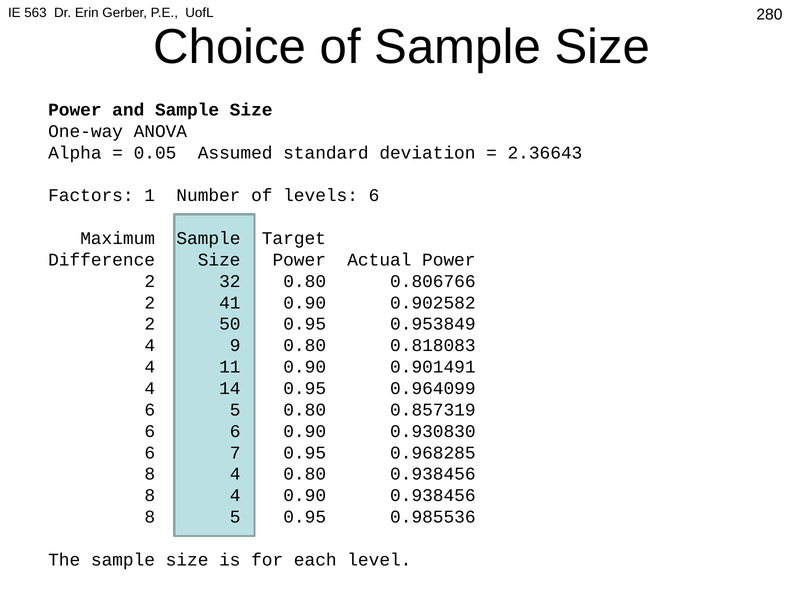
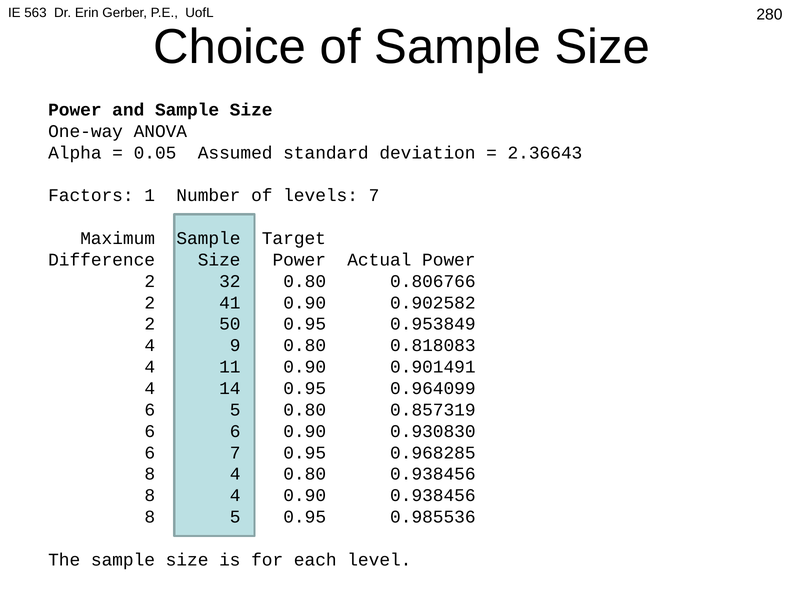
levels 6: 6 -> 7 (374, 195)
